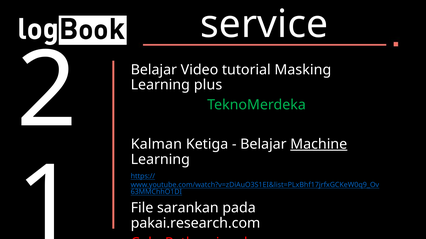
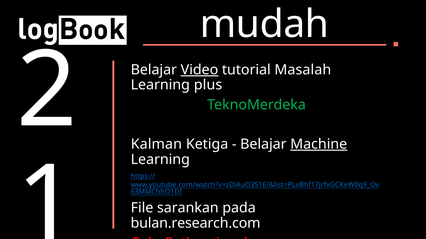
service: service -> mudah (264, 24)
Video underline: none -> present (199, 70)
Masking: Masking -> Masalah (303, 70)
pakai.research.com: pakai.research.com -> bulan.research.com (196, 224)
